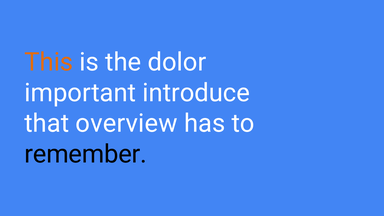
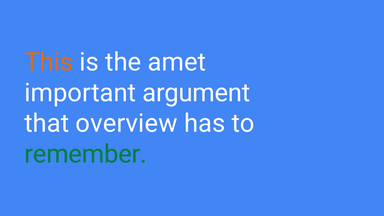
dolor: dolor -> amet (177, 62)
introduce: introduce -> argument (196, 93)
remember colour: black -> green (86, 154)
